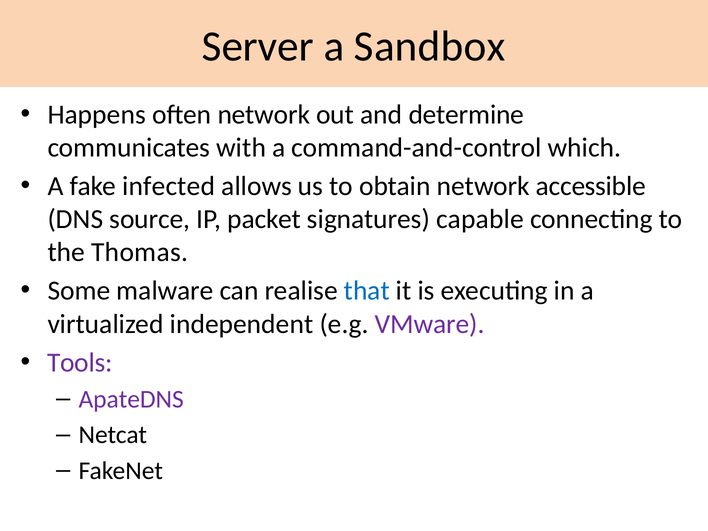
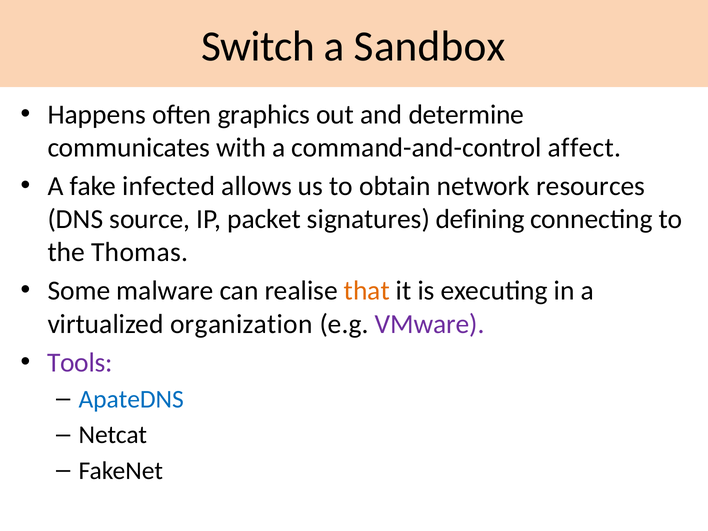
Server: Server -> Switch (258, 47)
often network: network -> graphics (264, 115)
which: which -> affect (584, 148)
accessible: accessible -> resources (591, 186)
capable: capable -> defining (480, 219)
that colour: blue -> orange (367, 291)
independent: independent -> organization (241, 324)
ApateDNS colour: purple -> blue (131, 399)
